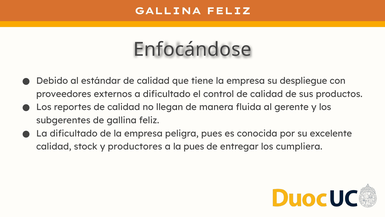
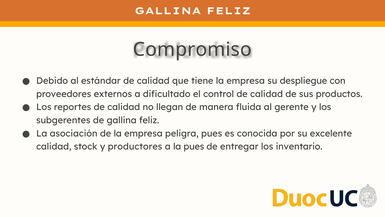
Enfocándose: Enfocándose -> Compromiso (192, 49)
La dificultado: dificultado -> asociación (74, 133)
cumpliera: cumpliera -> inventario (299, 146)
